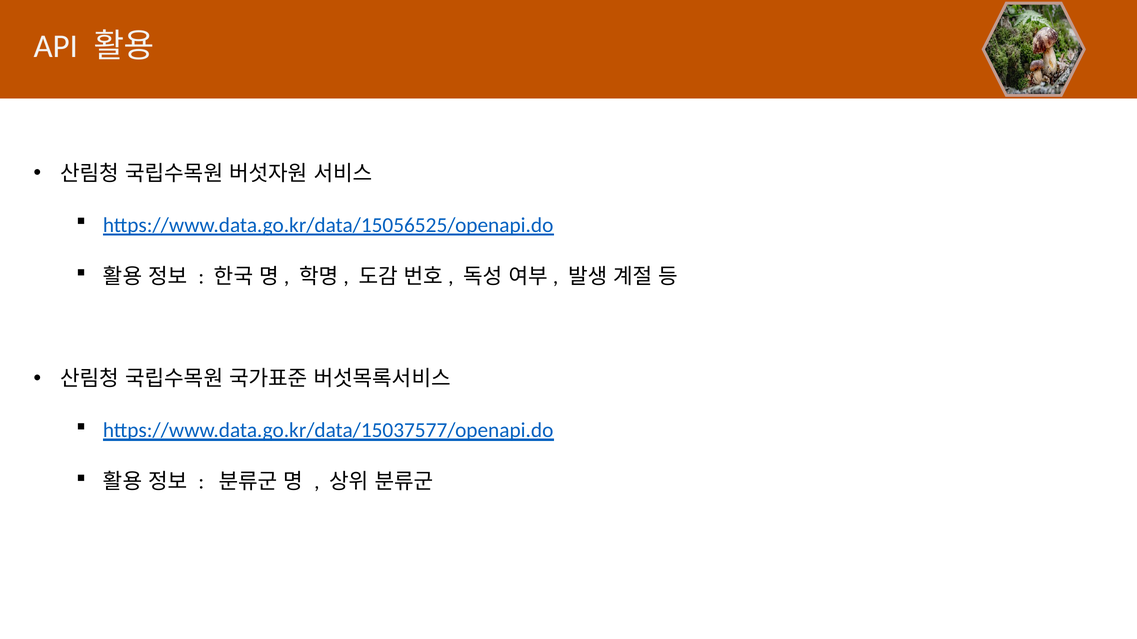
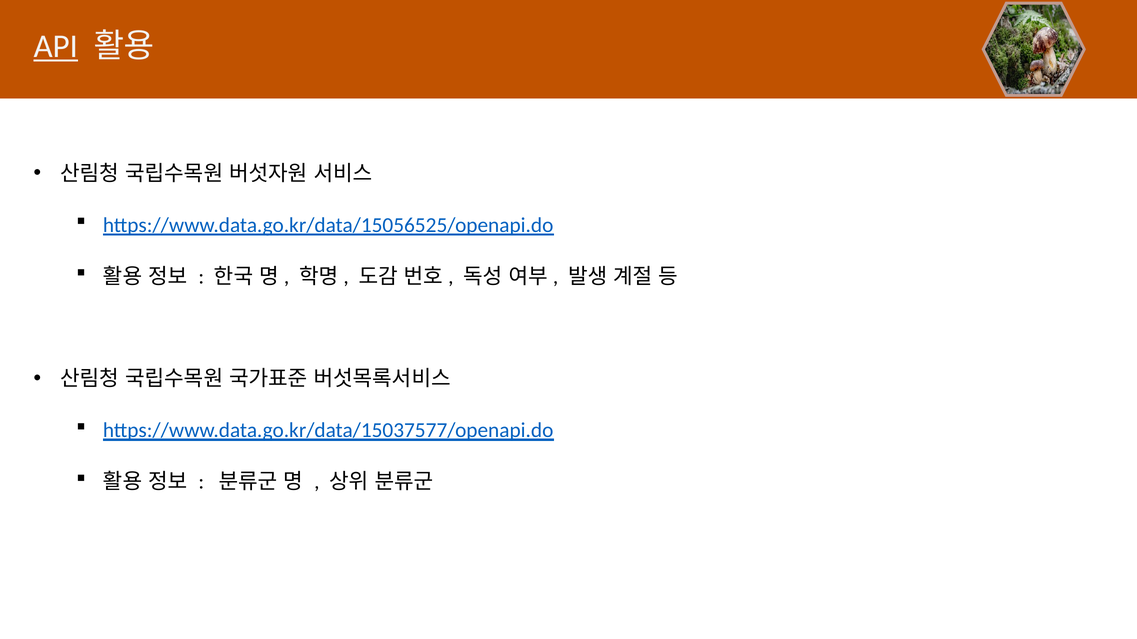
API underline: none -> present (56, 46)
